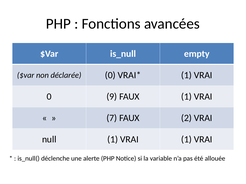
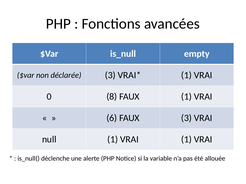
déclarée 0: 0 -> 3 (110, 75)
9: 9 -> 8 (112, 97)
7: 7 -> 6 (112, 118)
FAUX 2: 2 -> 3 (186, 118)
